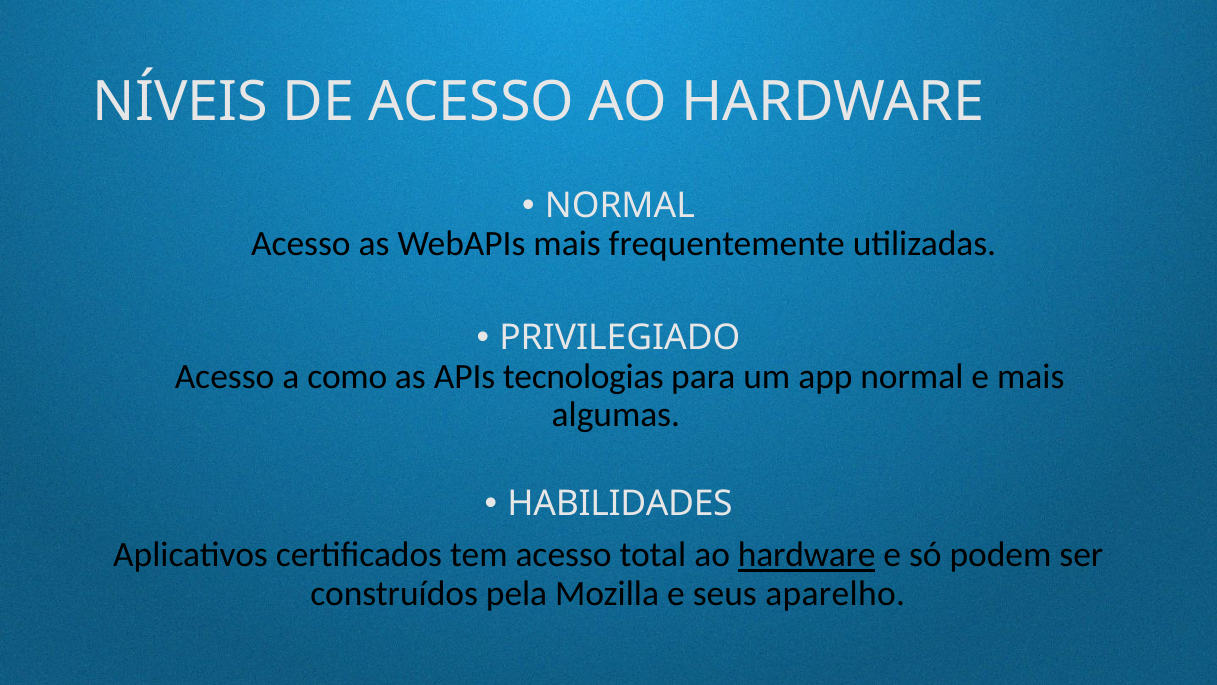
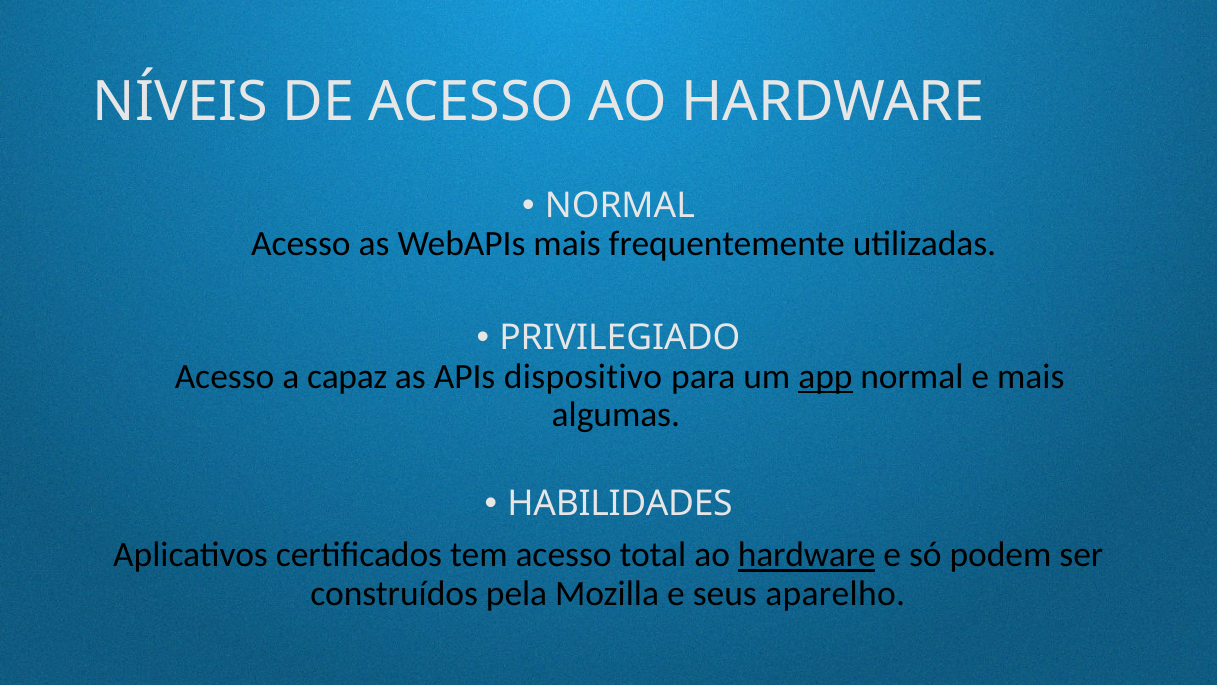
como: como -> capaz (347, 376)
tecnologias: tecnologias -> dispositivo (583, 376)
app underline: none -> present (825, 376)
